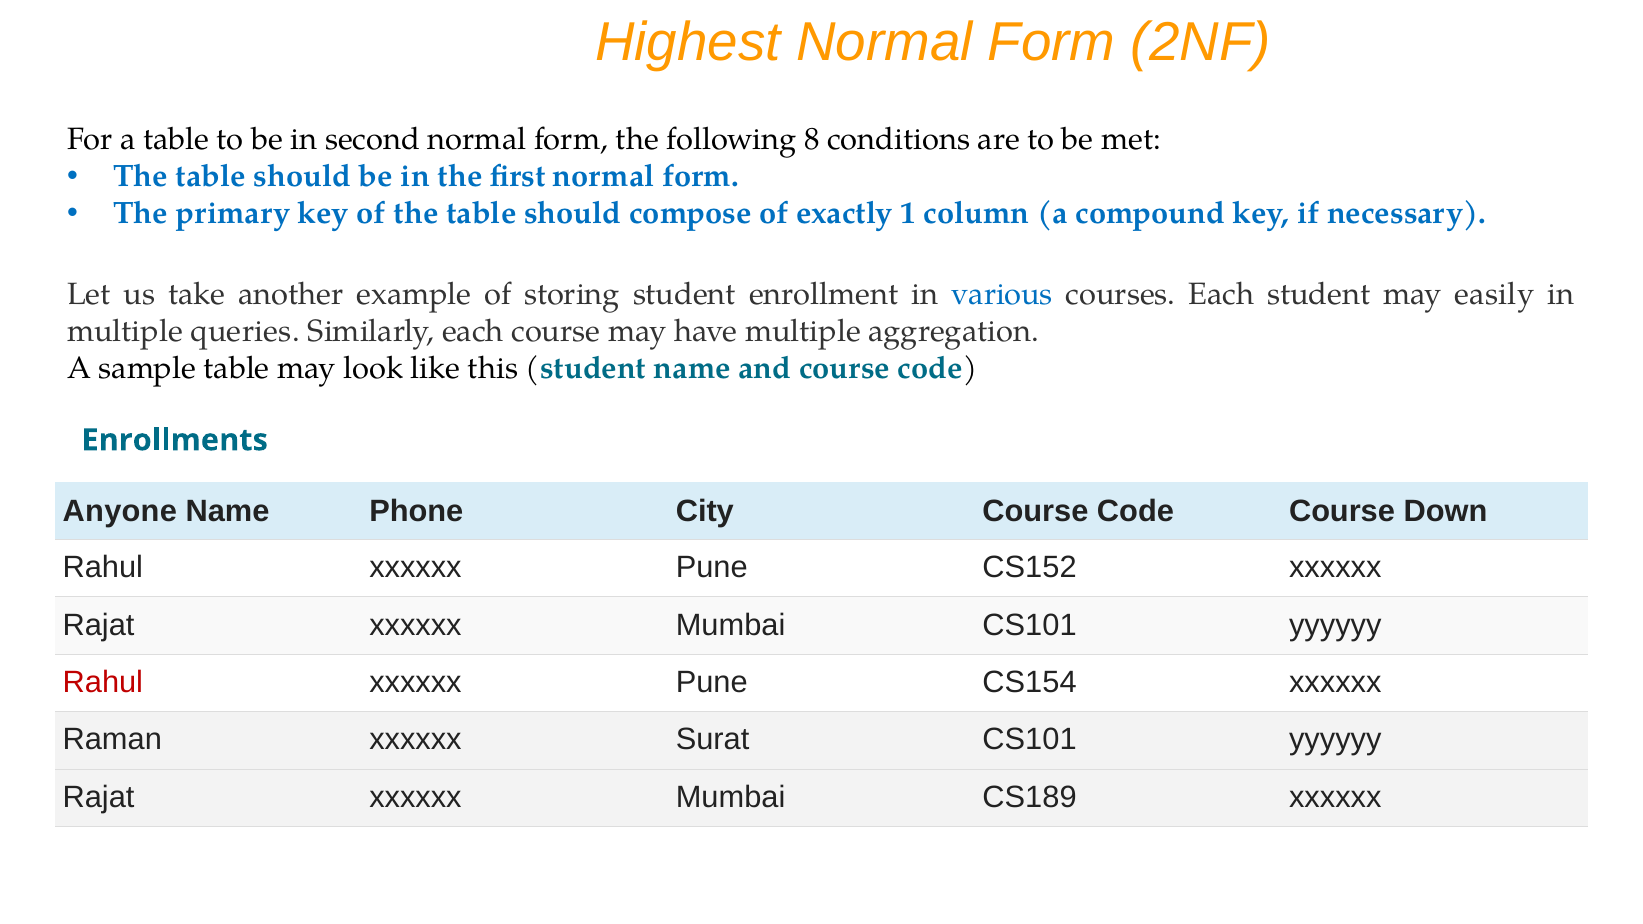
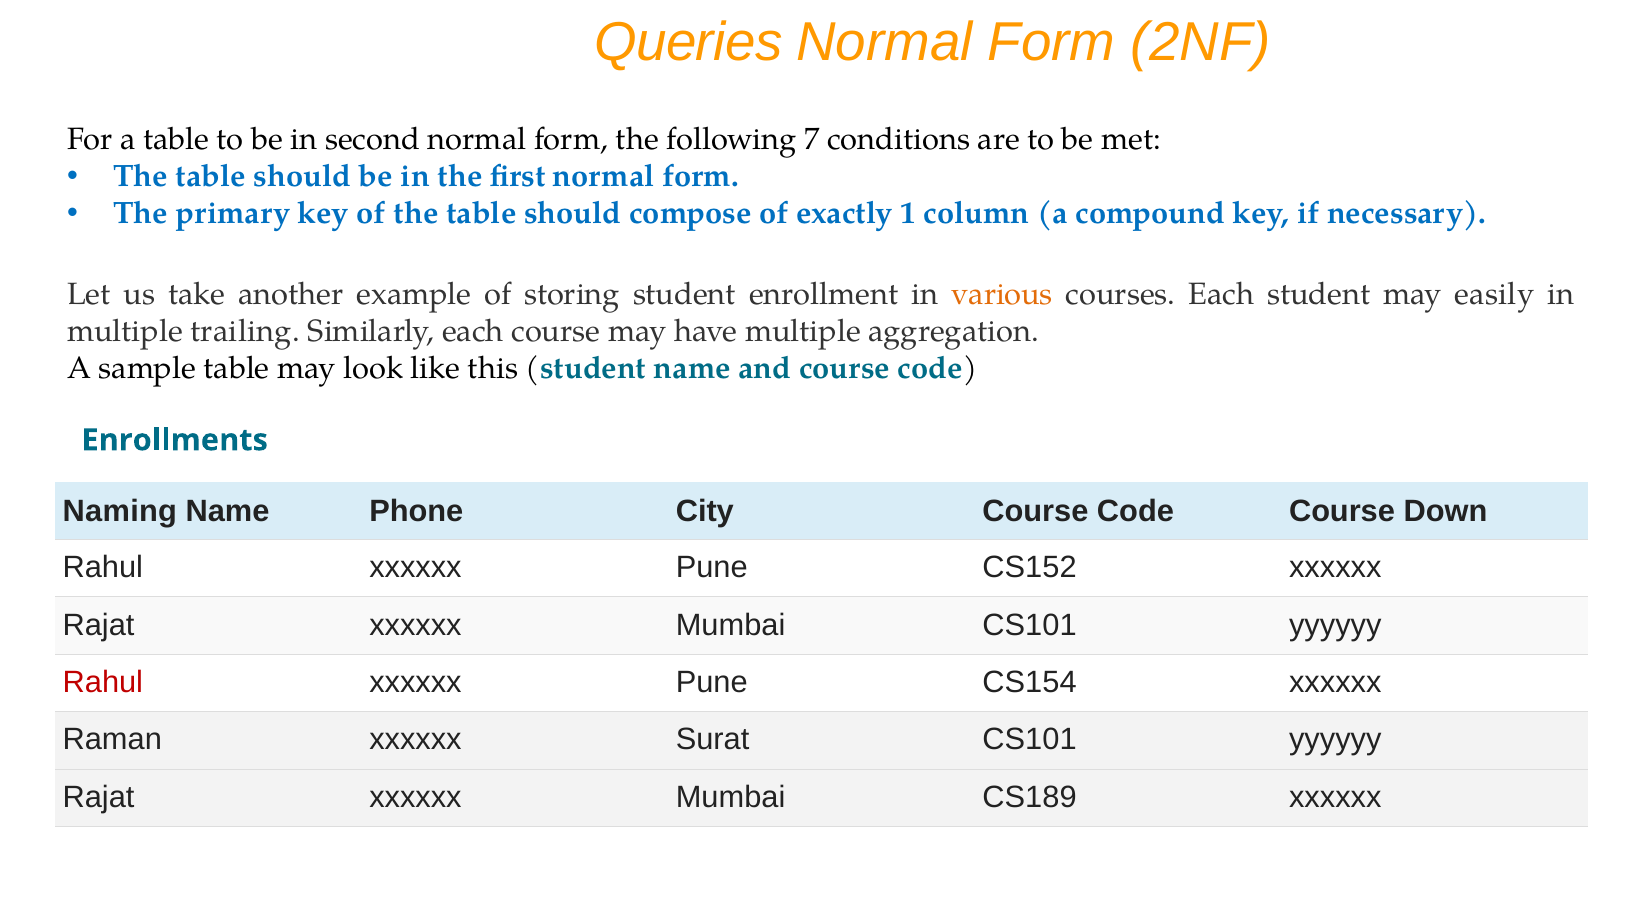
Highest: Highest -> Queries (688, 43)
8: 8 -> 7 (812, 140)
various colour: blue -> orange (1002, 295)
queries: queries -> trailing (245, 332)
Anyone: Anyone -> Naming (120, 511)
